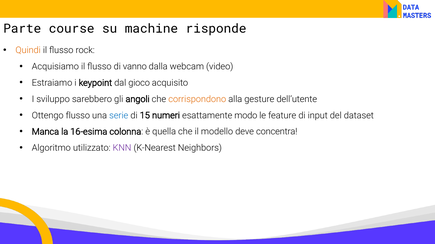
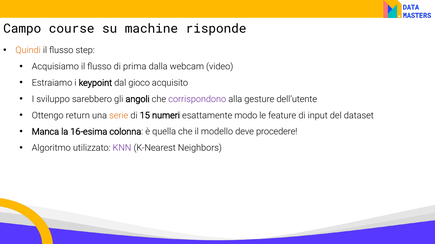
Parte: Parte -> Campo (22, 29)
rock: rock -> step (85, 50)
vanno: vanno -> prima (135, 67)
corrispondono colour: orange -> purple (197, 99)
Ottengo flusso: flusso -> return (78, 116)
serie colour: blue -> orange (119, 116)
concentra: concentra -> procedere (277, 132)
